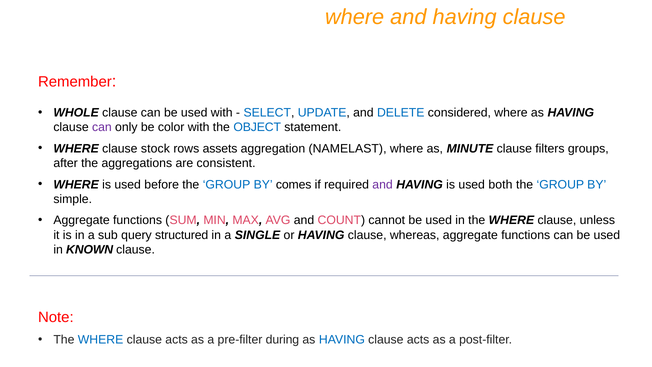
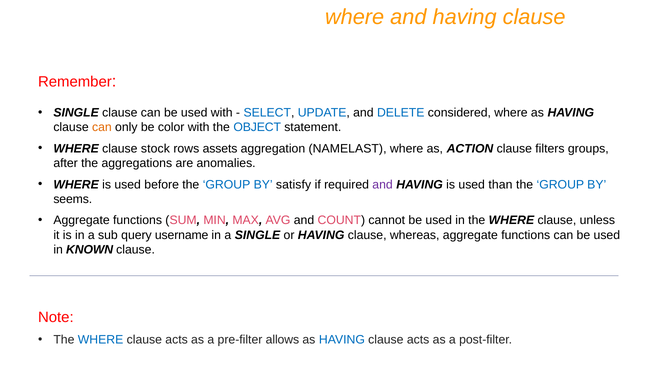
WHOLE: WHOLE -> SINGLE (76, 113)
can colour: purple -> orange (102, 127)
MINUTE: MINUTE -> ACTION (470, 148)
consistent: consistent -> anomalies (226, 163)
comes: comes -> satisfy (294, 184)
both: both -> than (500, 184)
simple: simple -> seems (73, 199)
structured: structured -> username (182, 235)
during: during -> allows (282, 340)
